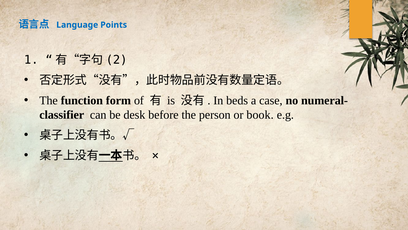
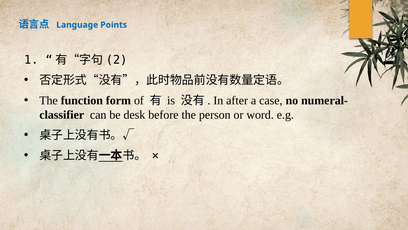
beds: beds -> after (237, 100)
book: book -> word (260, 115)
